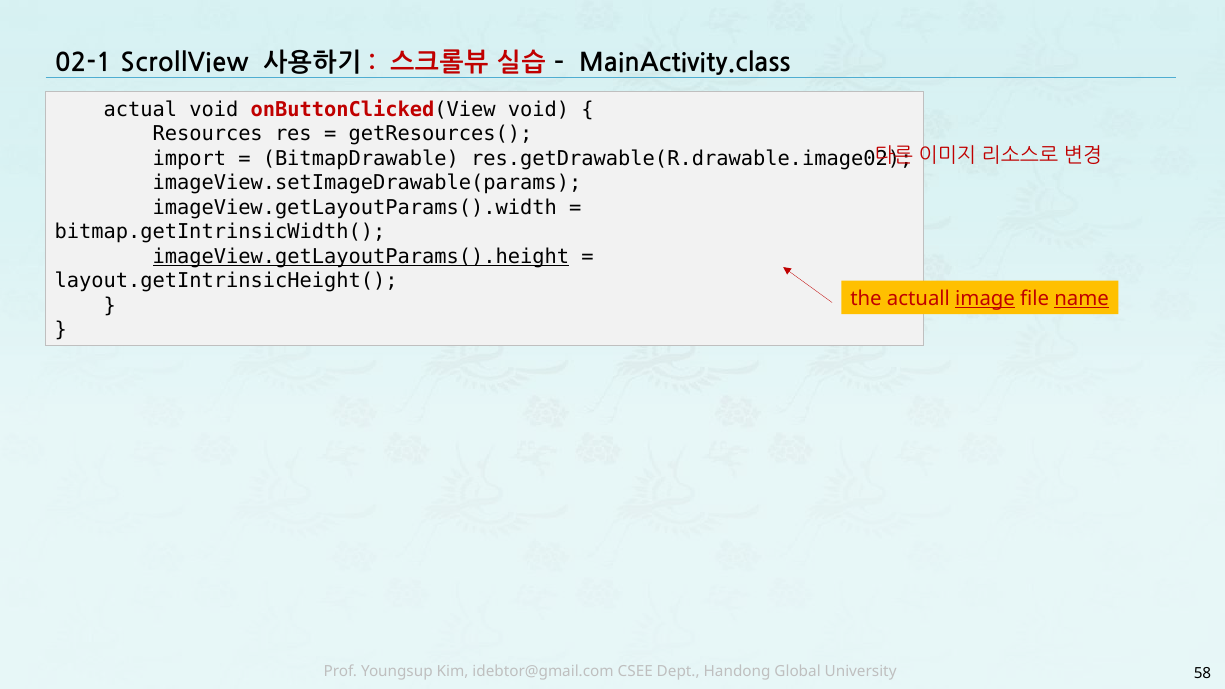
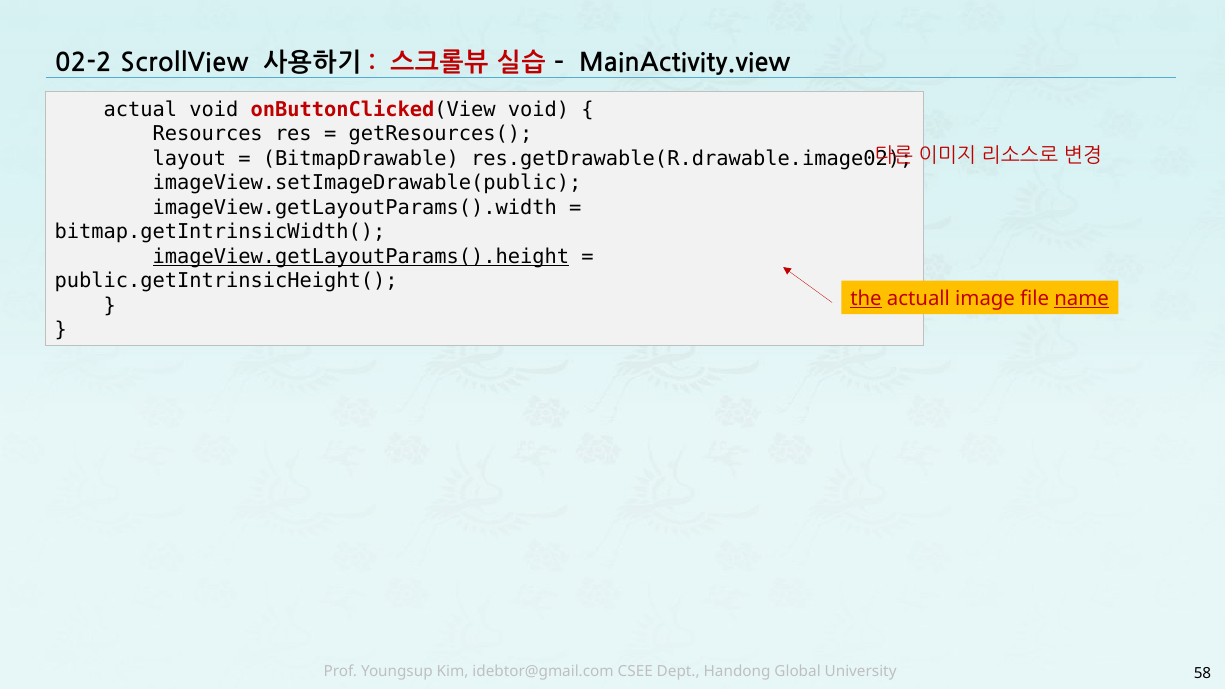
02-1: 02-1 -> 02-2 (83, 63)
MainActivity.class: MainActivity.class -> MainActivity.view (685, 63)
import: import -> layout (189, 158)
imageView.setImageDrawable(params: imageView.setImageDrawable(params -> imageView.setImageDrawable(public (367, 183)
layout.getIntrinsicHeight(: layout.getIntrinsicHeight( -> public.getIntrinsicHeight( (226, 281)
the underline: none -> present (866, 299)
image underline: present -> none (985, 299)
